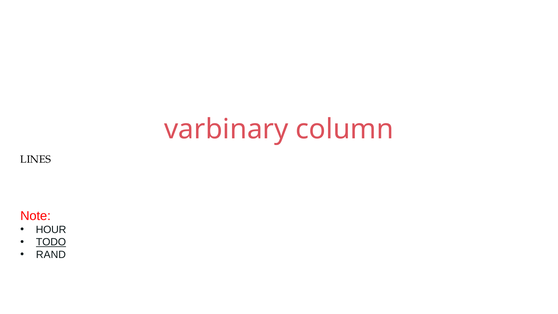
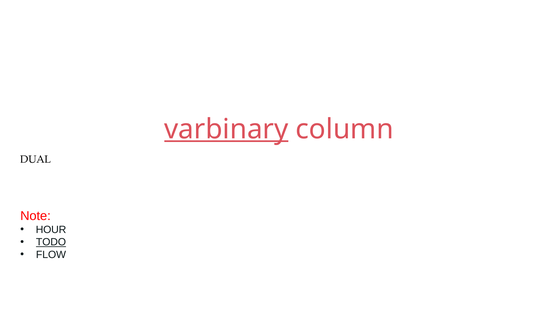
varbinary underline: none -> present (226, 129)
LINES: LINES -> DUAL (36, 159)
RAND: RAND -> FLOW (51, 255)
